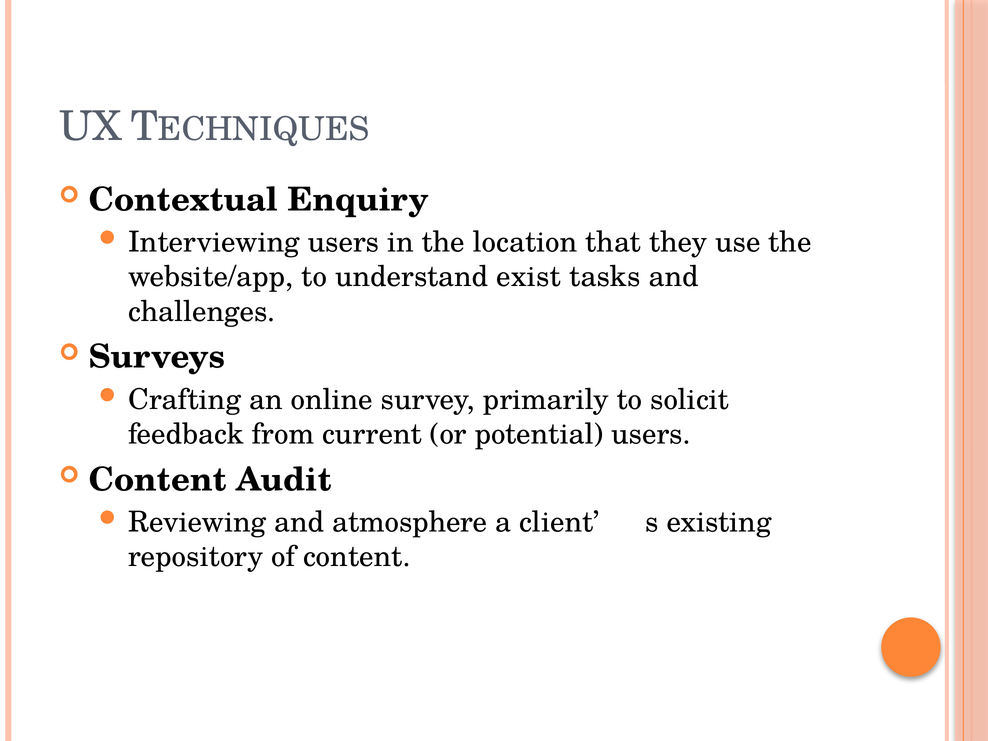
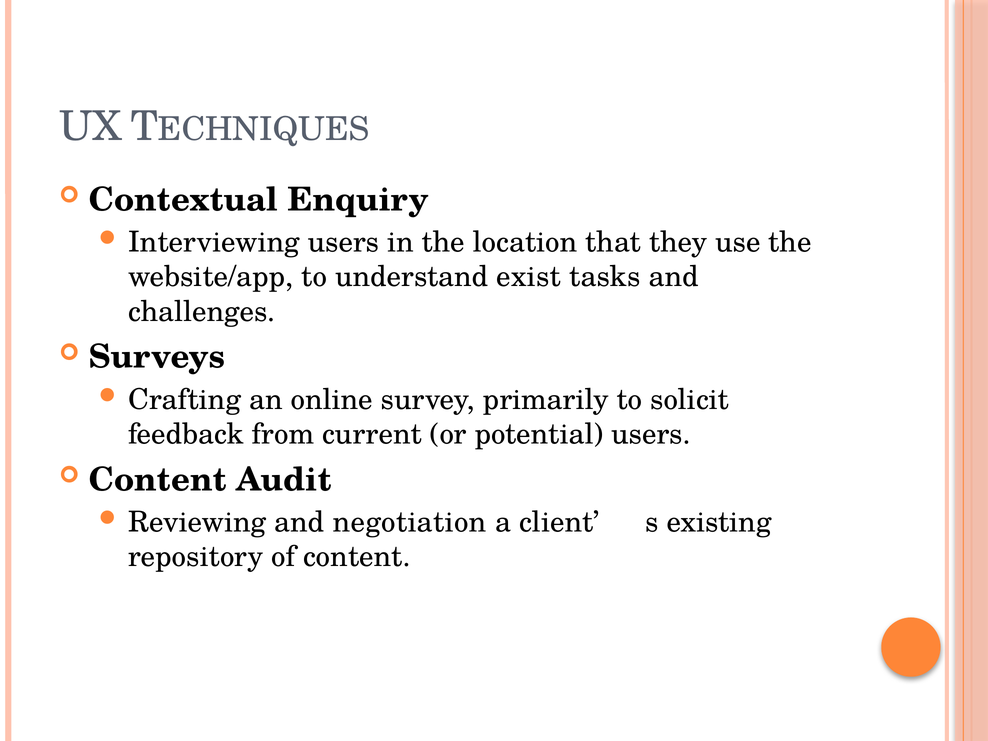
atmosphere: atmosphere -> negotiation (410, 522)
